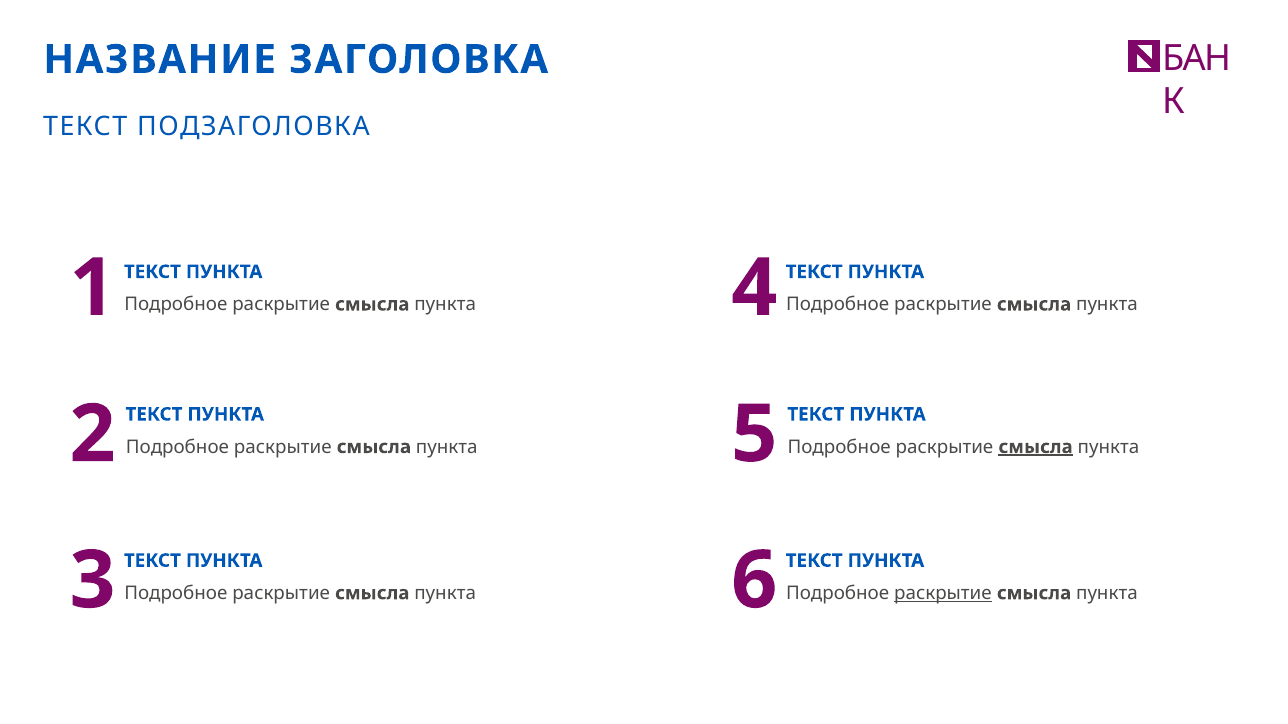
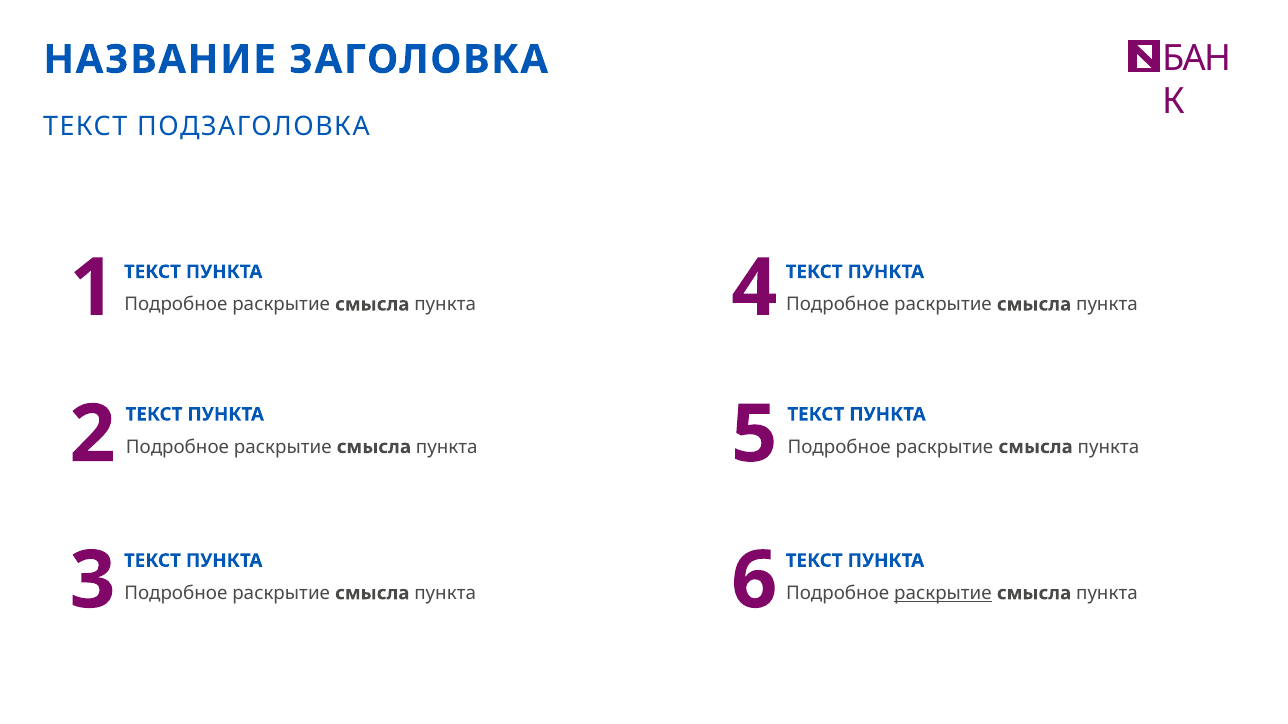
смысла underline: present -> none (1036, 447)
